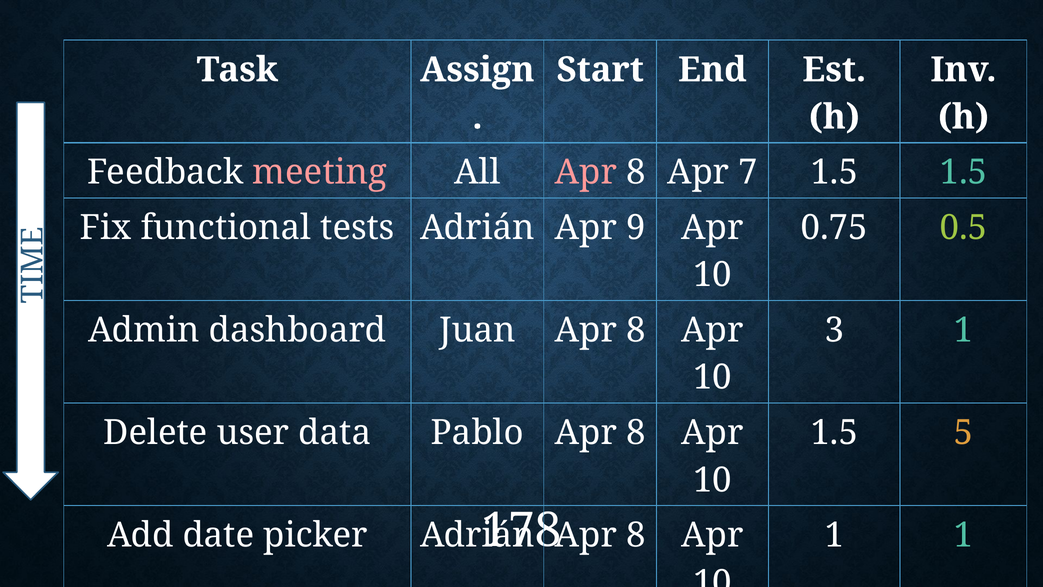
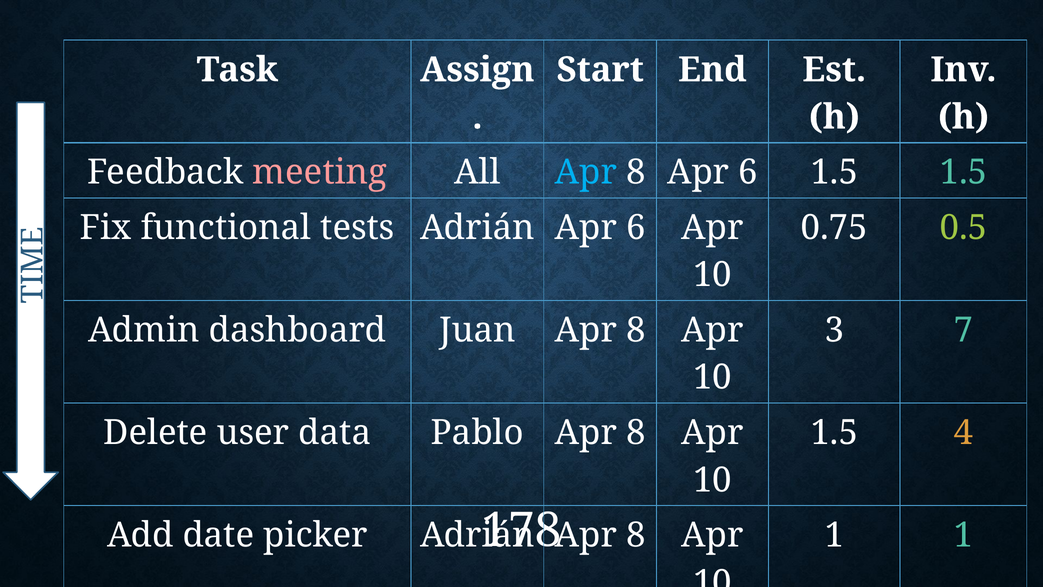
Apr colour: pink -> light blue (586, 172)
8 Apr 7: 7 -> 6 (748, 172)
Adrián Apr 9: 9 -> 6 (636, 227)
3 1: 1 -> 7 (963, 330)
5: 5 -> 4 (963, 432)
